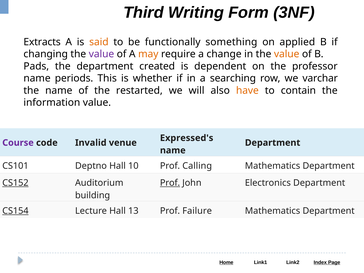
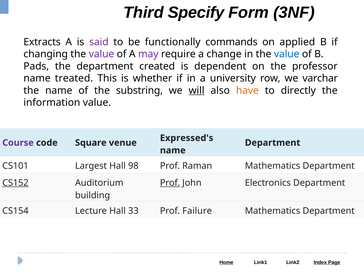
Writing: Writing -> Specify (196, 13)
said colour: orange -> purple (99, 42)
something: something -> commands (231, 42)
may colour: orange -> purple (148, 54)
value colour: orange -> blue (287, 54)
periods: periods -> treated (74, 78)
searching: searching -> university (233, 78)
restarted: restarted -> substring (139, 90)
will underline: none -> present (197, 90)
contain: contain -> directly (298, 90)
Invalid: Invalid -> Square (91, 143)
Deptno: Deptno -> Largest (91, 166)
10: 10 -> 98 (133, 166)
Calling: Calling -> Raman (197, 166)
CS154 underline: present -> none (15, 211)
13: 13 -> 33 (133, 211)
